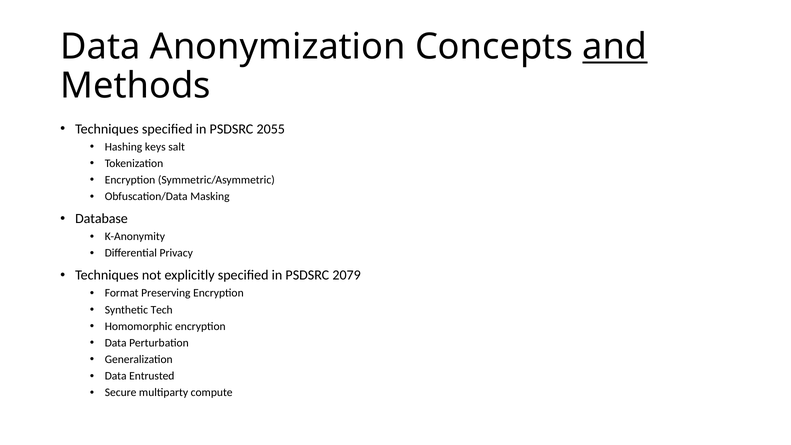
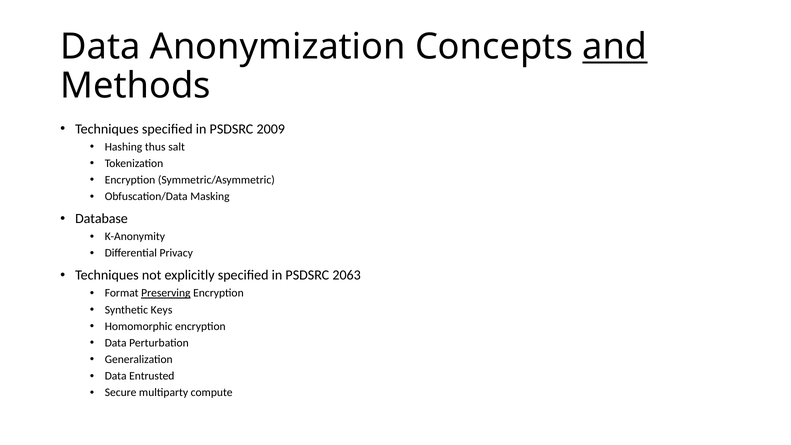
2055: 2055 -> 2009 (271, 129)
keys: keys -> thus (155, 147)
2079: 2079 -> 2063 (347, 275)
Preserving underline: none -> present (166, 293)
Tech: Tech -> Keys (162, 310)
